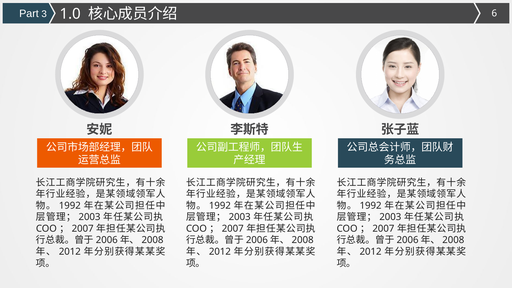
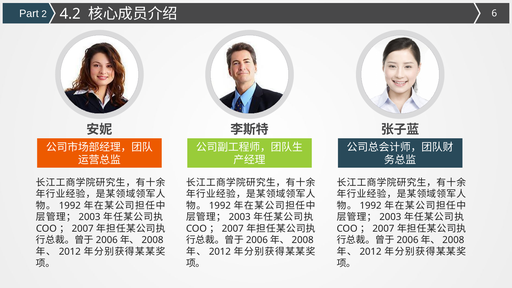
3: 3 -> 2 (44, 14)
1.0: 1.0 -> 4.2 (70, 14)
